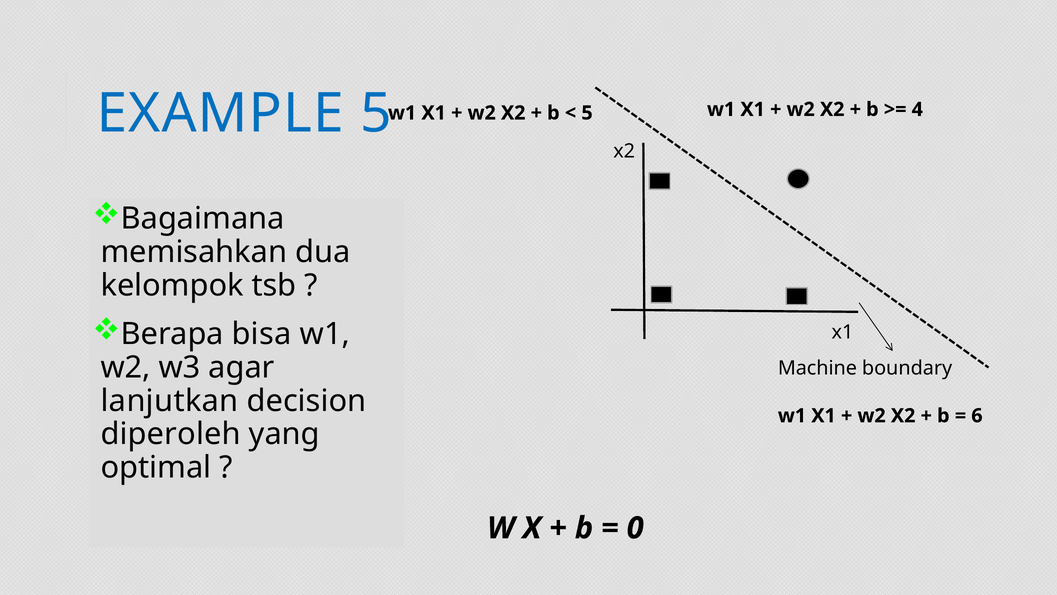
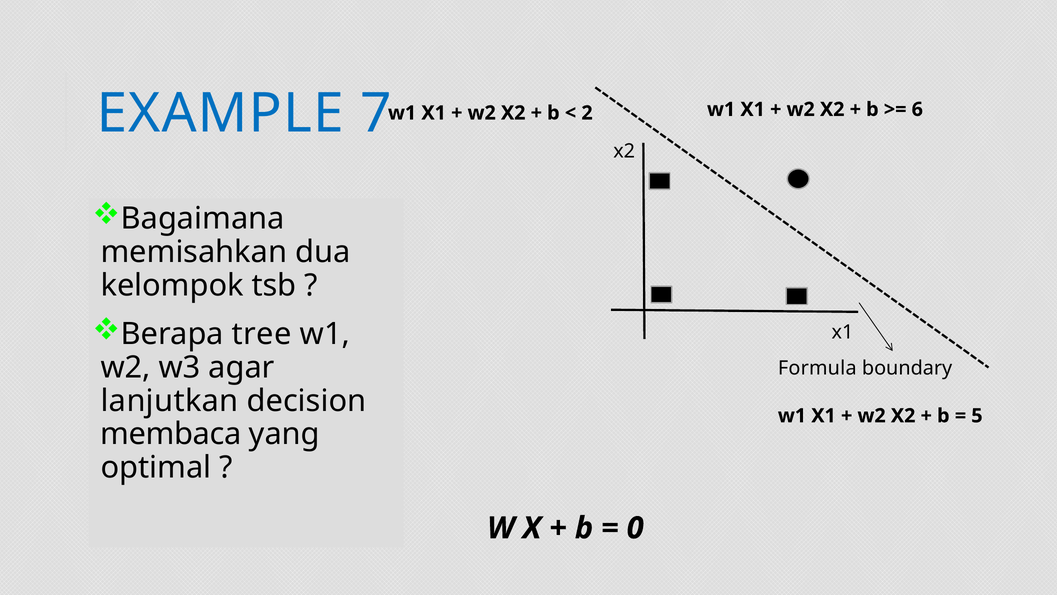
EXAMPLE 5: 5 -> 7 (376, 113)
4: 4 -> 6 (917, 109)
5: 5 -> 2 (587, 113)
bisa: bisa -> tree (262, 334)
Machine: Machine -> Formula (817, 368)
6: 6 -> 5 (977, 415)
diperoleh: diperoleh -> membaca (171, 434)
